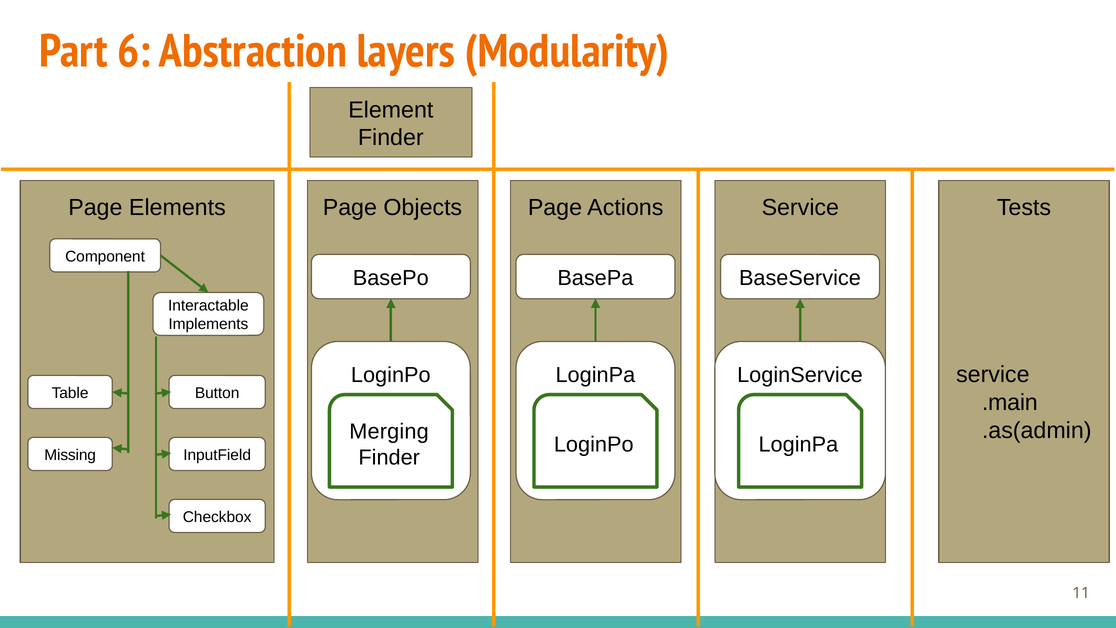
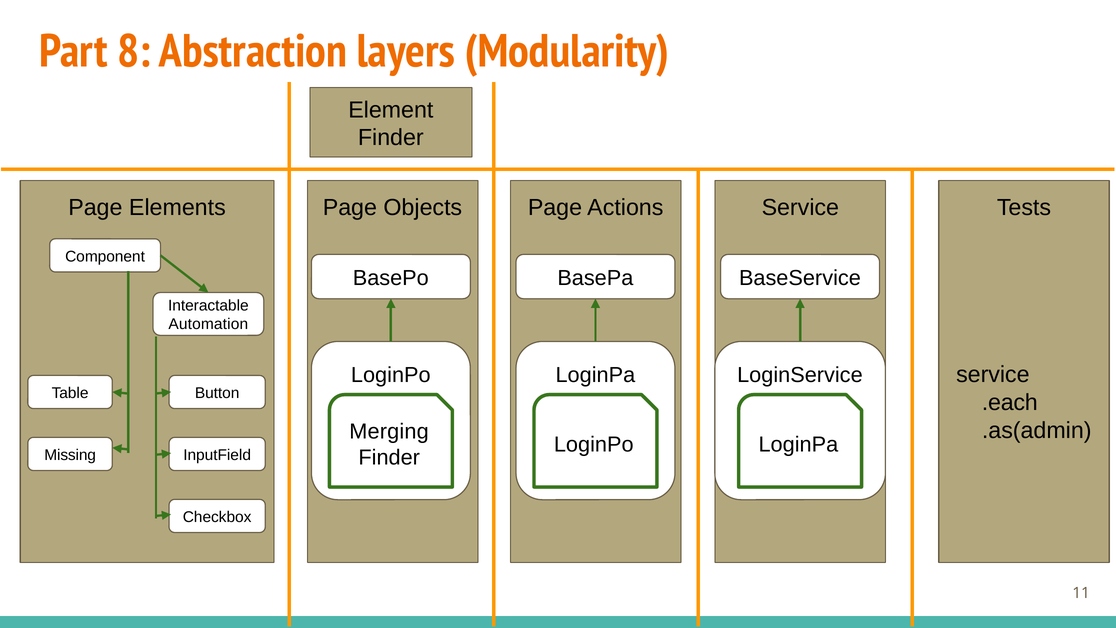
6: 6 -> 8 (134, 52)
Implements: Implements -> Automation (208, 324)
.main: .main -> .each (1010, 403)
